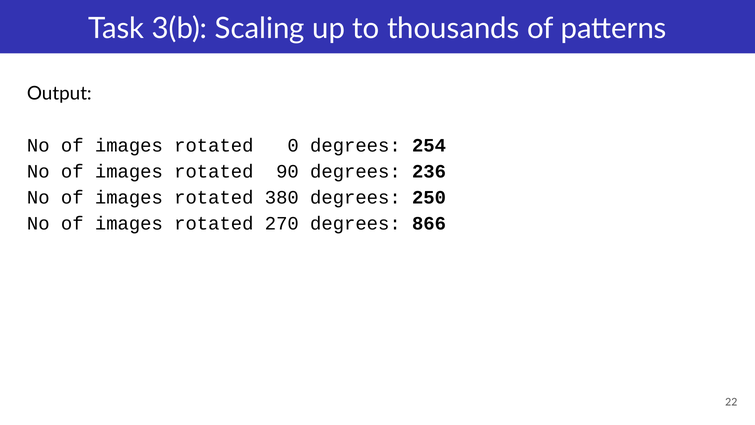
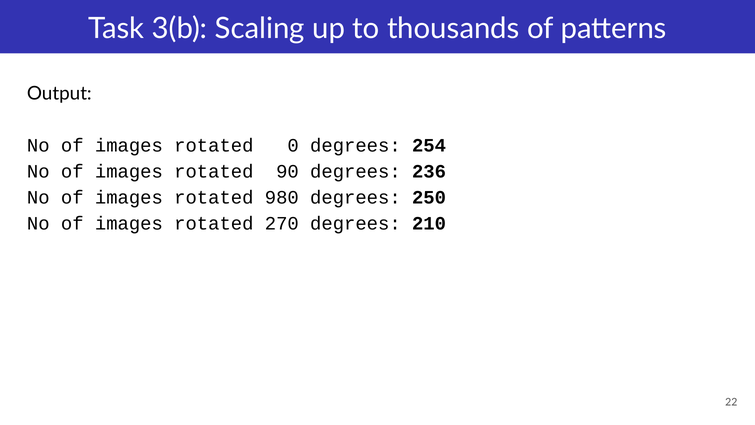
380: 380 -> 980 (282, 198)
866: 866 -> 210 (429, 224)
